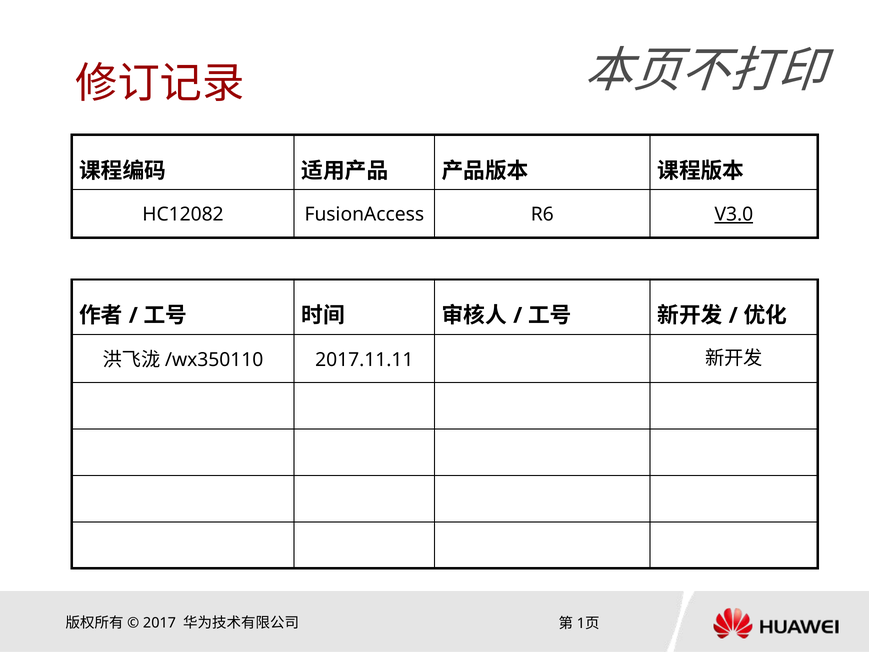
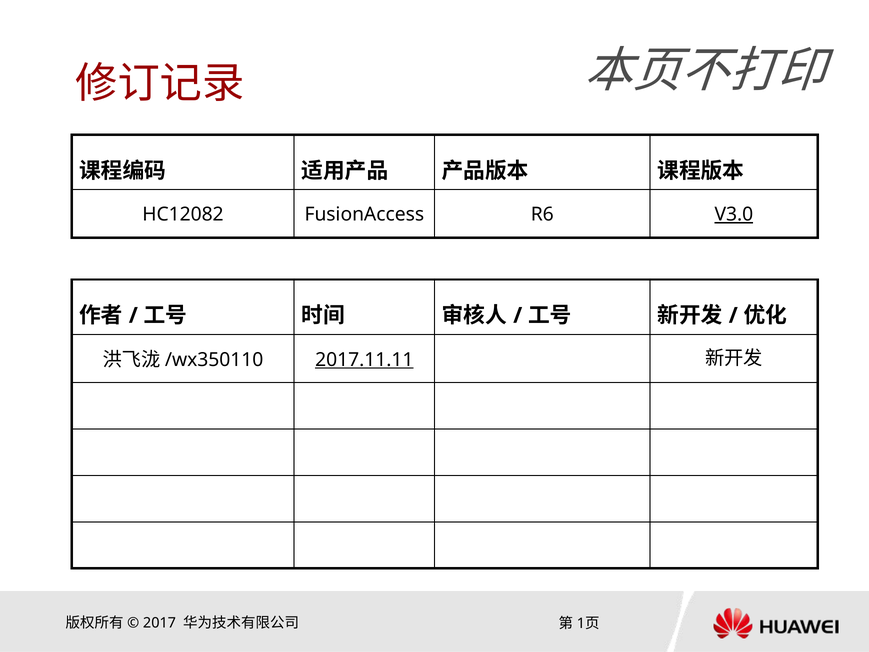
2017.11.11 underline: none -> present (364, 360)
